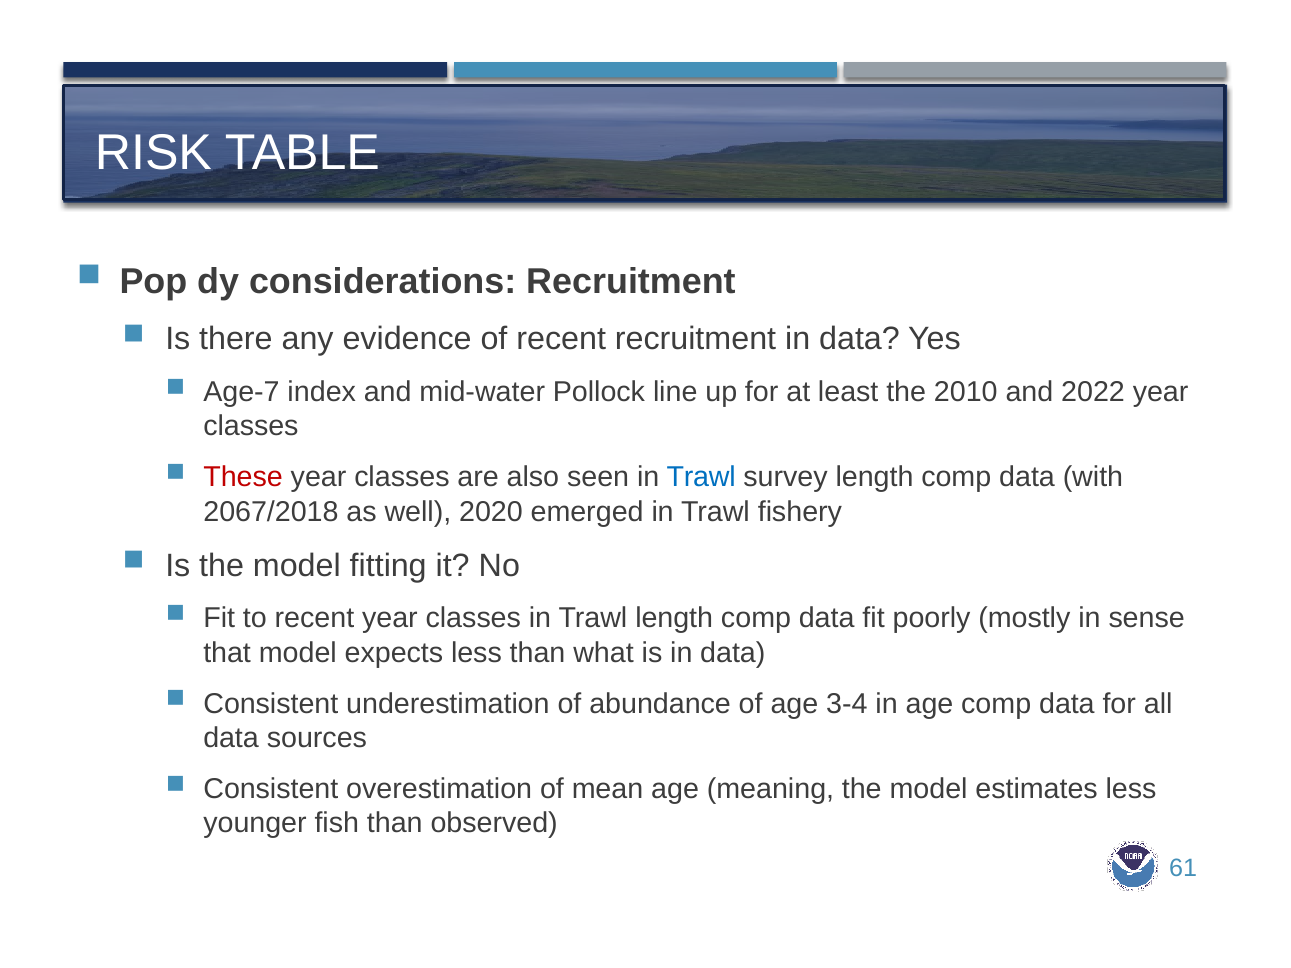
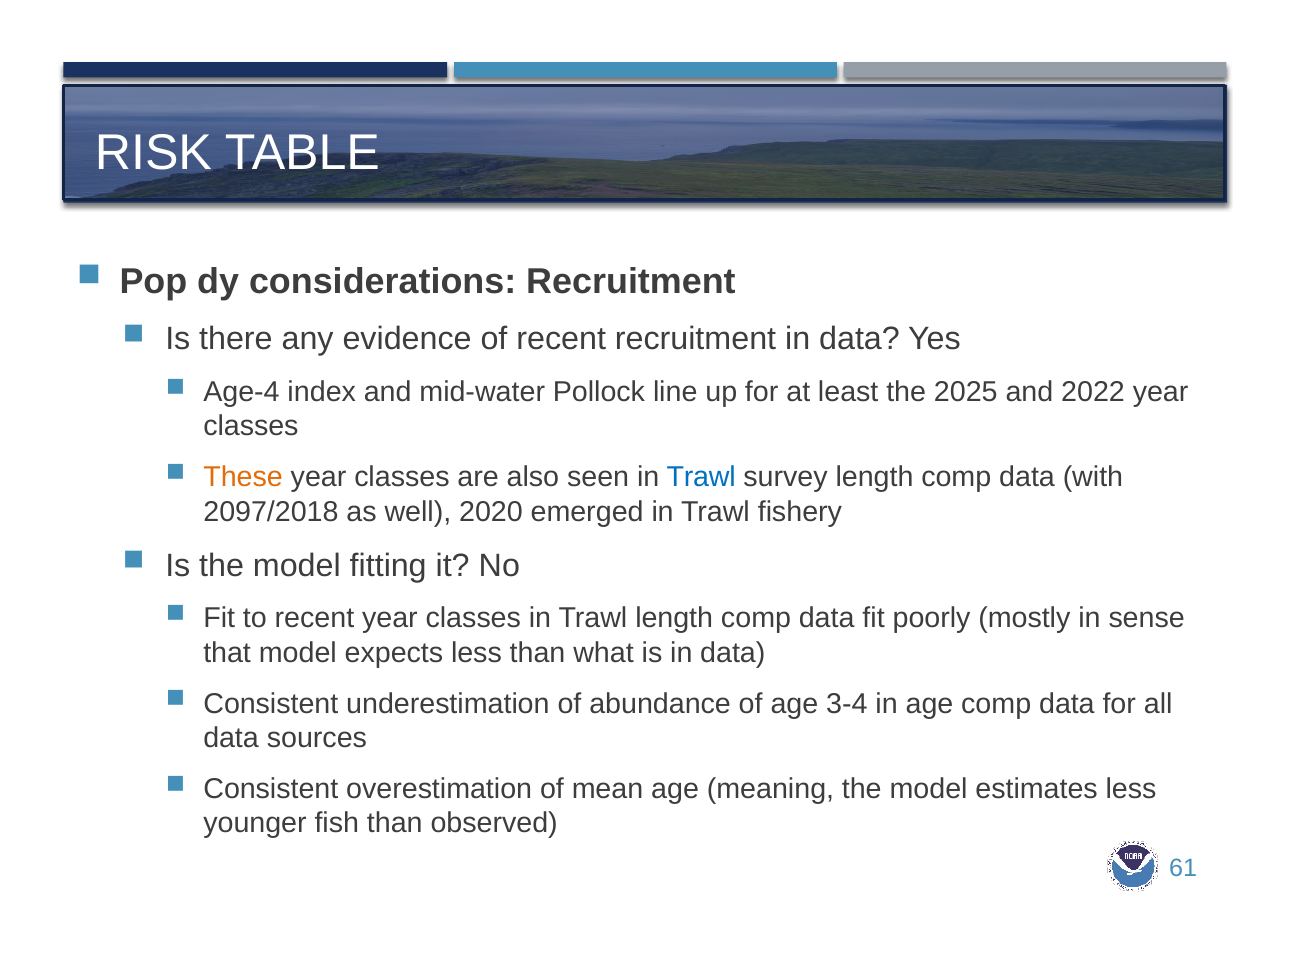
Age-7: Age-7 -> Age-4 (242, 392)
2010: 2010 -> 2025 (966, 392)
These colour: red -> orange (243, 477)
2067/2018: 2067/2018 -> 2097/2018 (271, 512)
